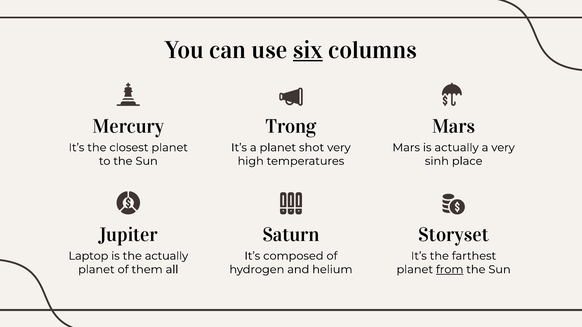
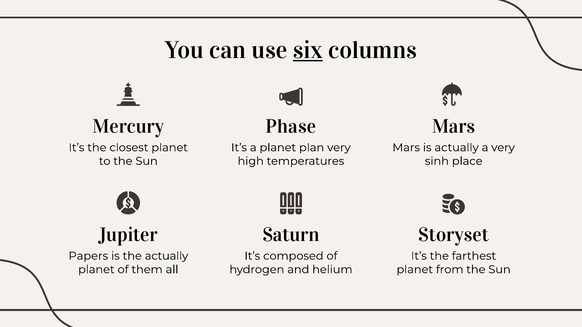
Trong: Trong -> Phase (291, 127)
shot: shot -> plan (312, 148)
Laptop: Laptop -> Papers (88, 256)
from underline: present -> none (450, 270)
